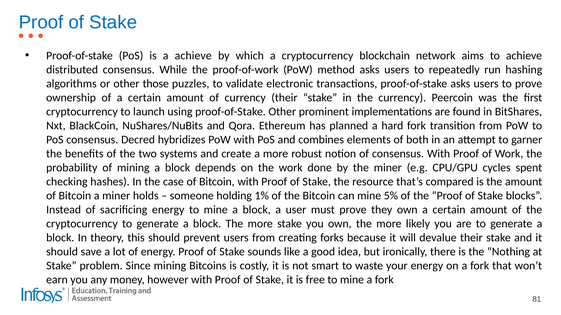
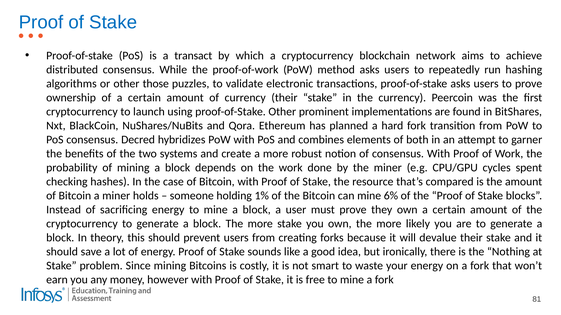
a achieve: achieve -> transact (193, 56)
5%: 5% -> 6% (391, 196)
